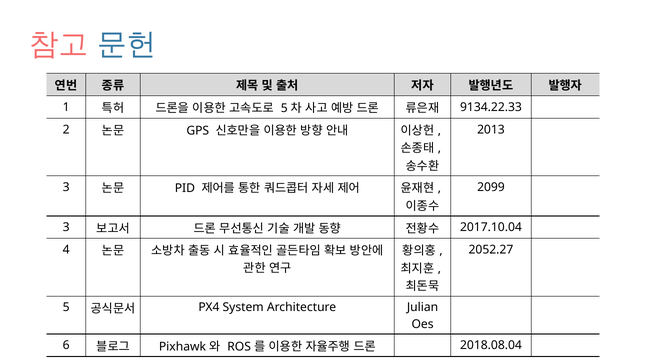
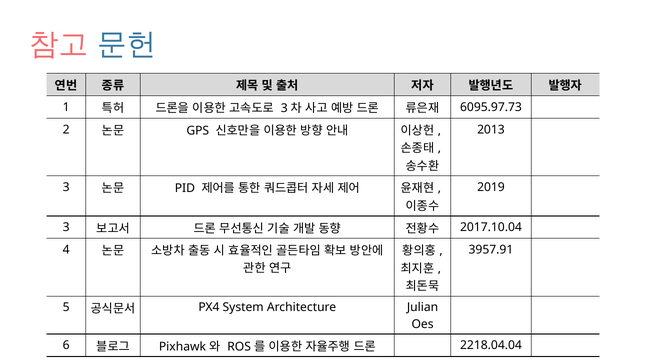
5: 5 -> 3 (284, 108)
9134.22.33: 9134.22.33 -> 6095.97.73 (491, 107)
2099: 2099 -> 2019 (491, 187)
2052.27: 2052.27 -> 3957.91 (491, 249)
2018.08.04: 2018.08.04 -> 2218.04.04 (491, 345)
